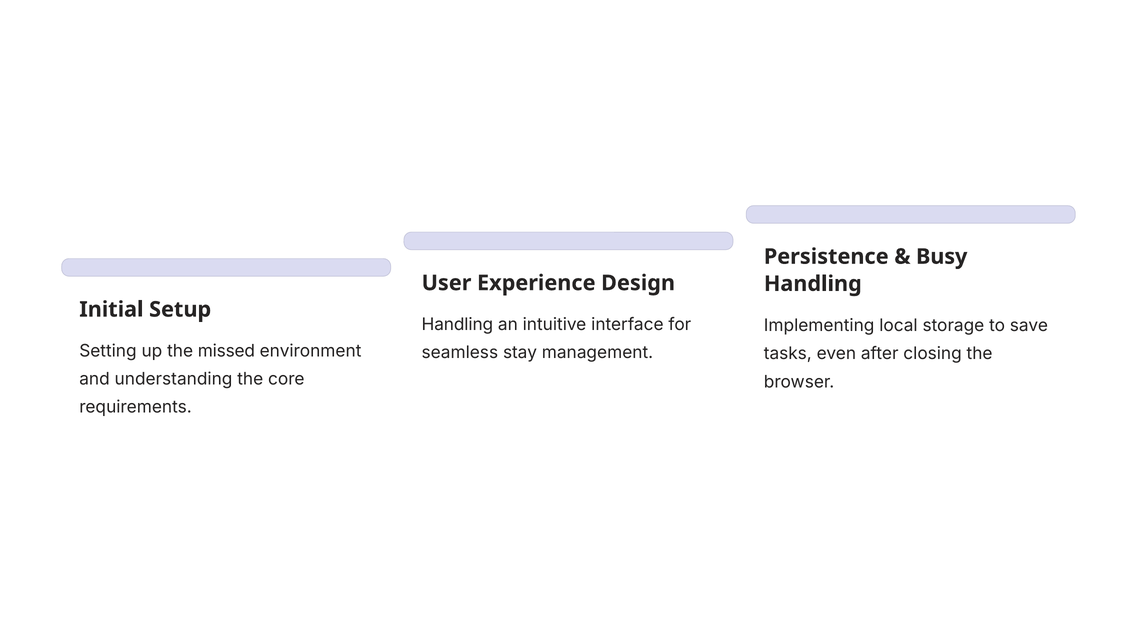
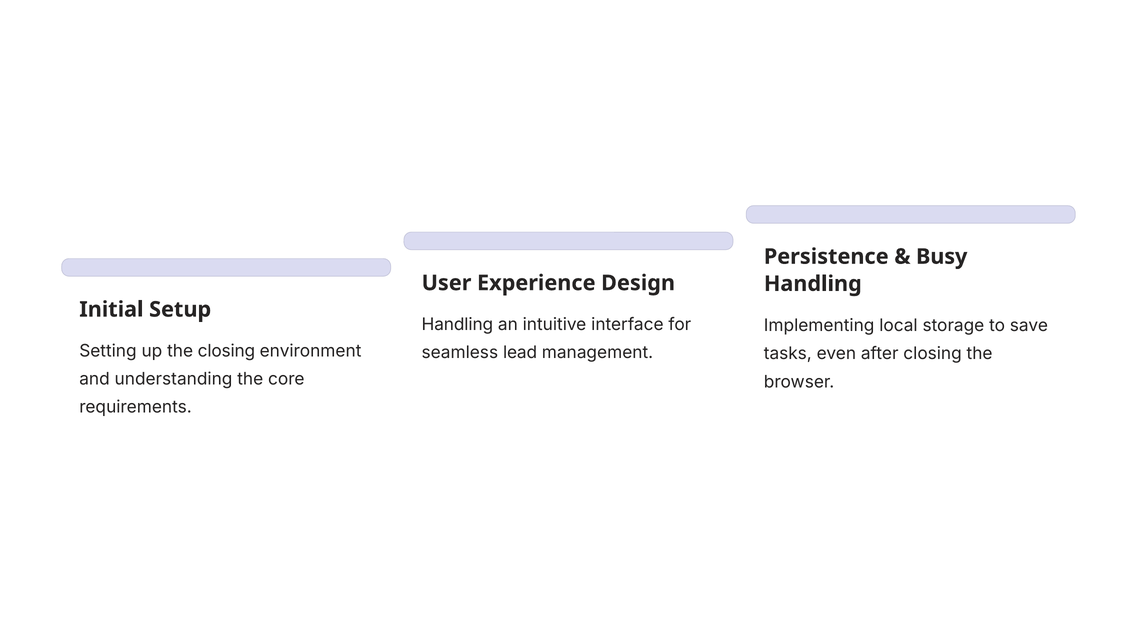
the missed: missed -> closing (226, 351)
stay: stay -> lead (520, 352)
